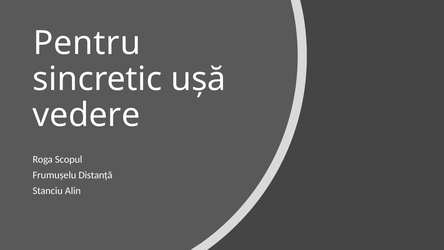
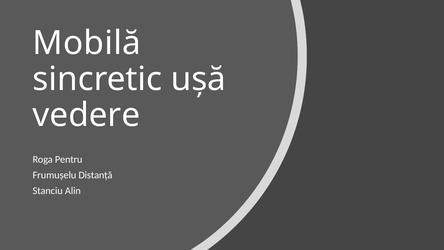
Pentru: Pentru -> Mobilă (87, 43)
Scopul: Scopul -> Pentru (69, 159)
